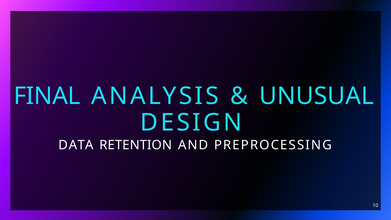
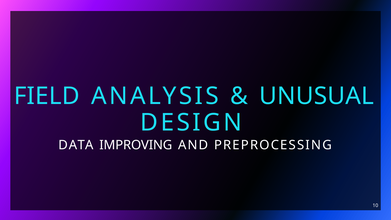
FINAL: FINAL -> FIELD (47, 96)
RETENTION: RETENTION -> IMPROVING (136, 145)
